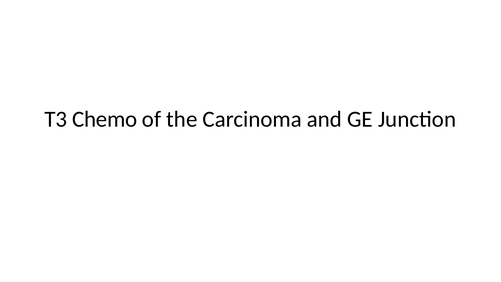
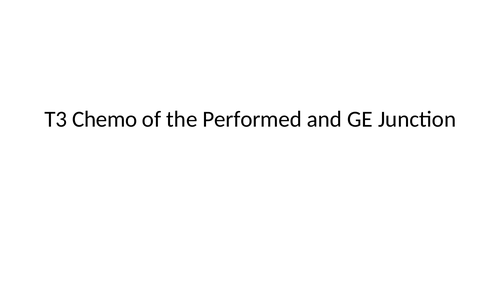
Carcinoma: Carcinoma -> Performed (252, 119)
